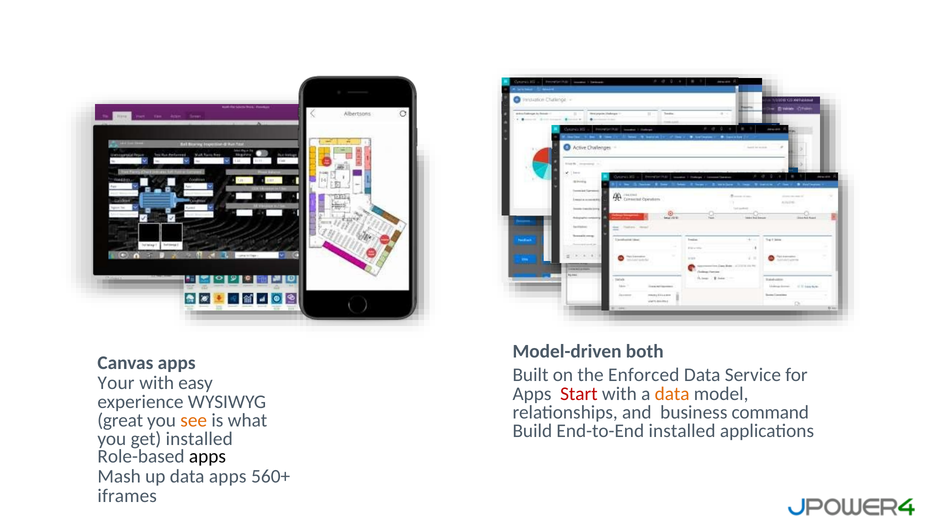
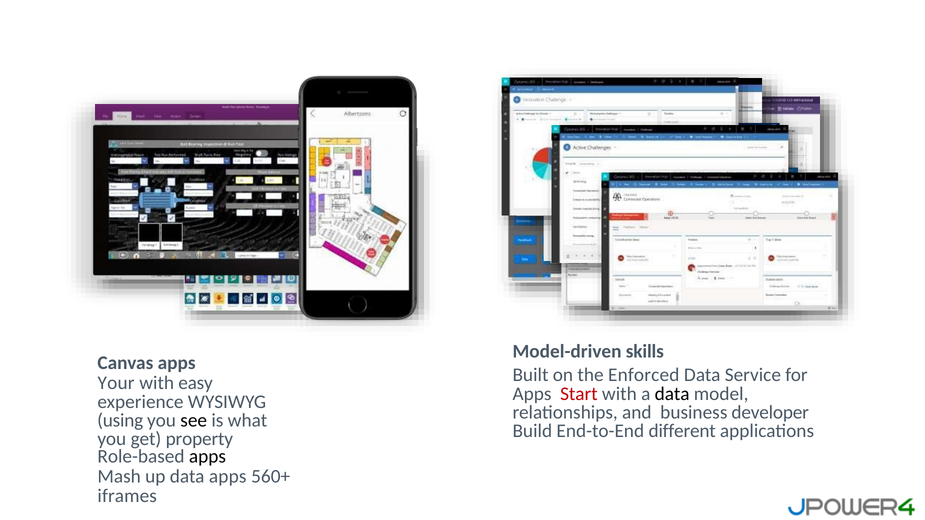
both: both -> skills (645, 352)
data colour: orange -> black (672, 394)
command: command -> developer (770, 413)
great: great -> using (120, 421)
see colour: orange -> black (194, 421)
End-to-End installed: installed -> different (682, 431)
get installed: installed -> property (199, 439)
